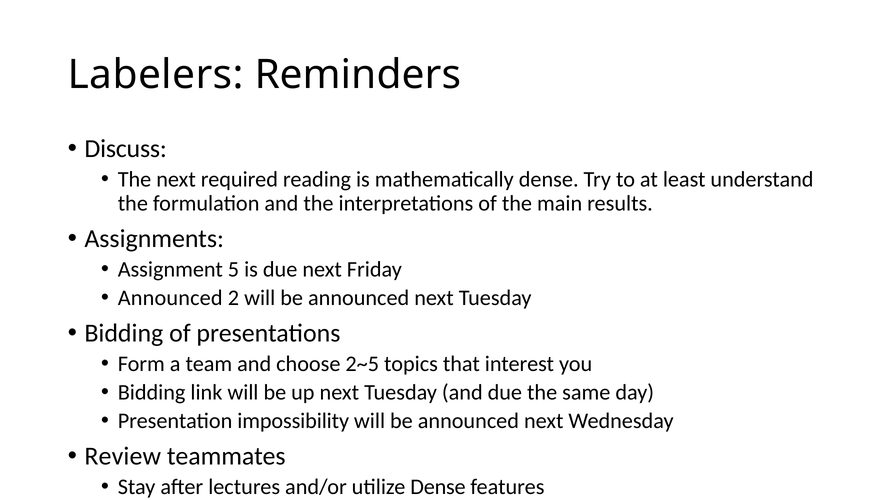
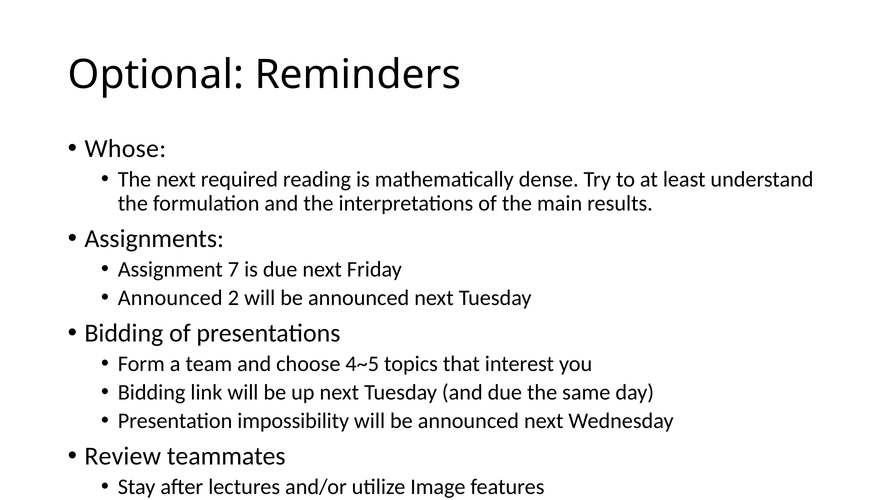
Labelers: Labelers -> Optional (156, 75)
Discuss: Discuss -> Whose (125, 149)
5: 5 -> 7 (233, 269)
2~5: 2~5 -> 4~5 (362, 364)
utilize Dense: Dense -> Image (438, 487)
